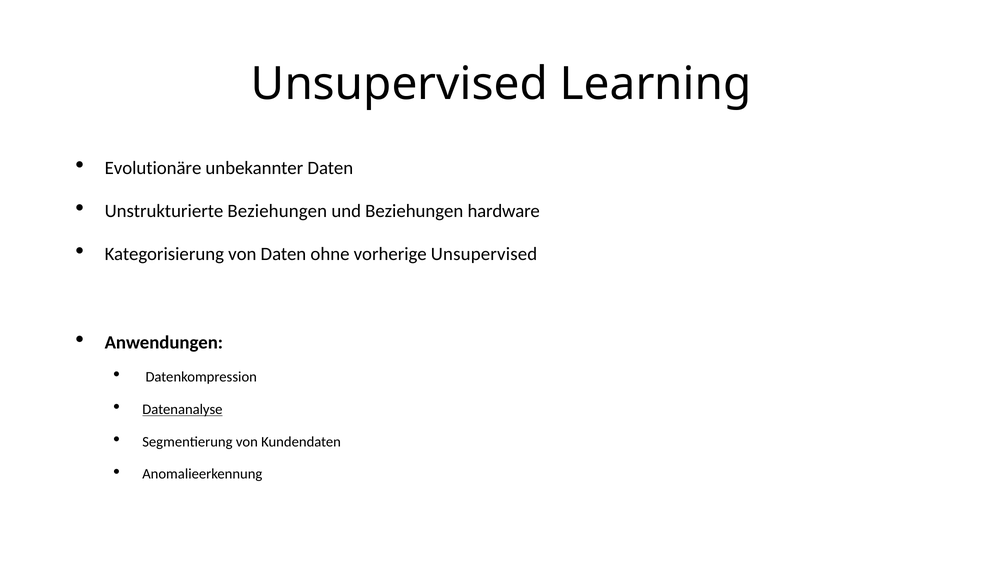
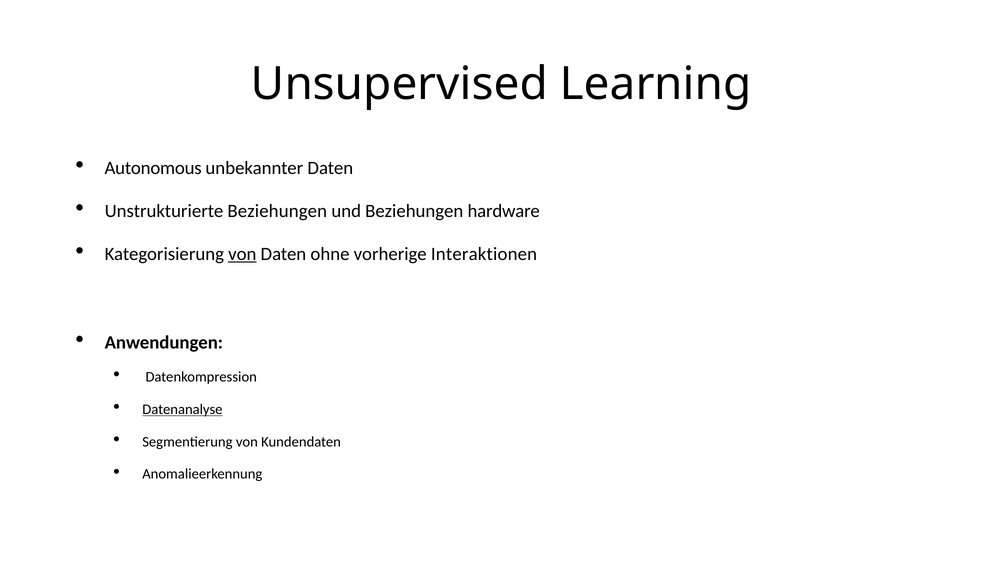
Evolutionäre: Evolutionäre -> Autonomous (153, 168)
von underline: none -> present (242, 254)
vorherige Unsupervised: Unsupervised -> Interaktionen (484, 254)
